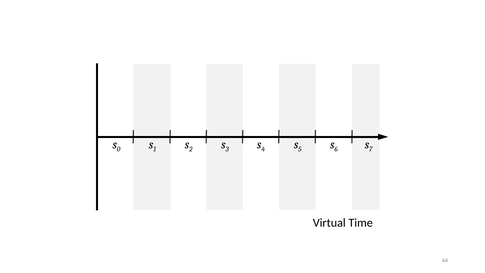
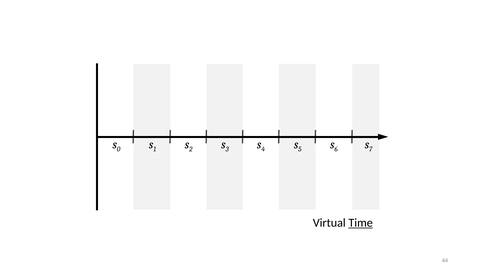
Time underline: none -> present (361, 223)
